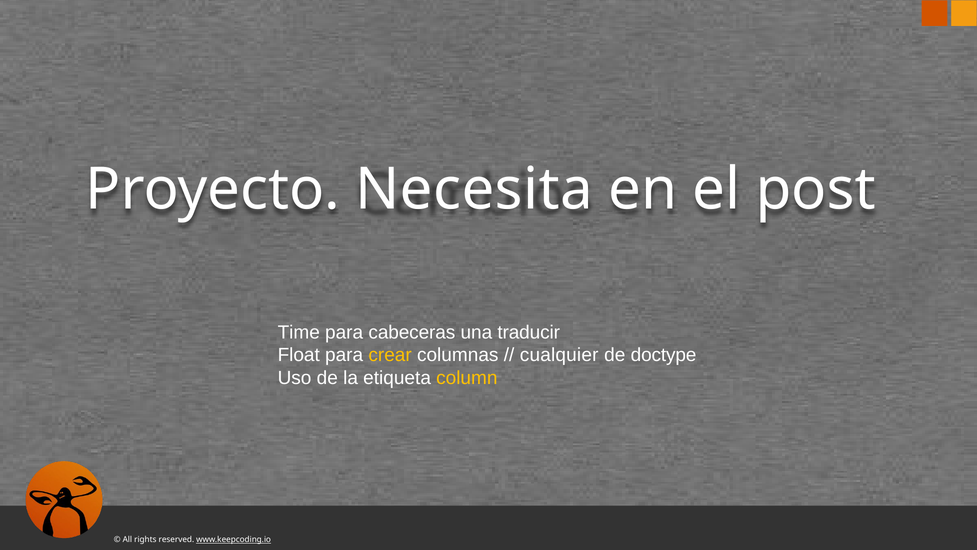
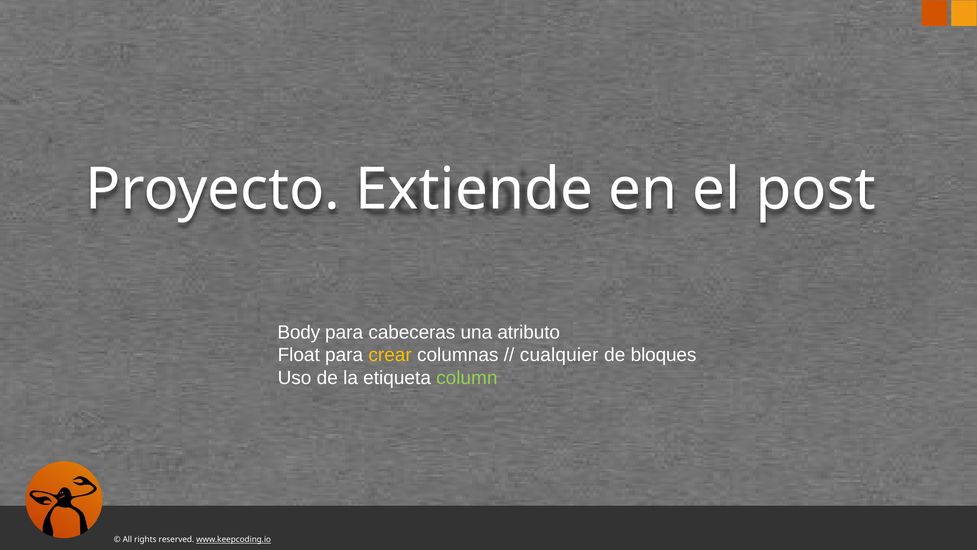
Necesita: Necesita -> Extiende (474, 189)
Time: Time -> Body (299, 332)
traducir: traducir -> atributo (529, 332)
doctype: doctype -> bloques (664, 355)
column colour: yellow -> light green (467, 378)
